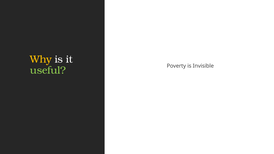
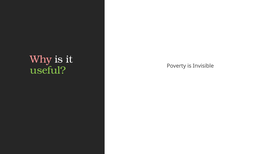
Why colour: yellow -> pink (41, 59)
